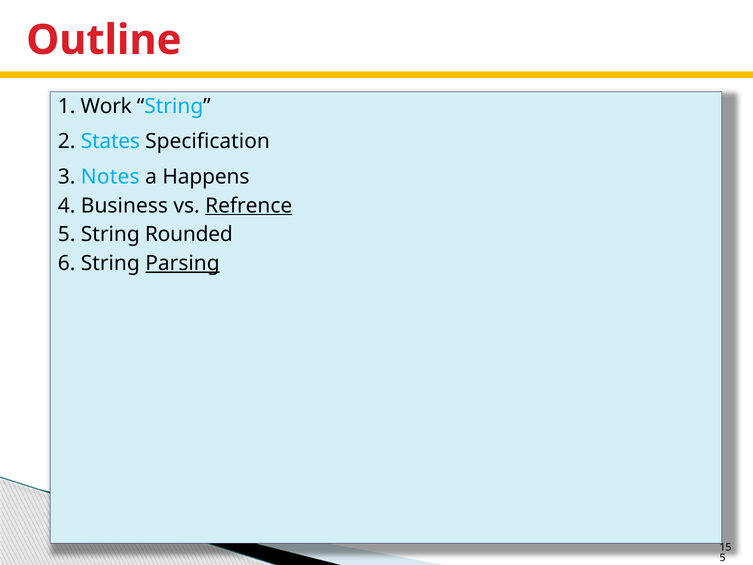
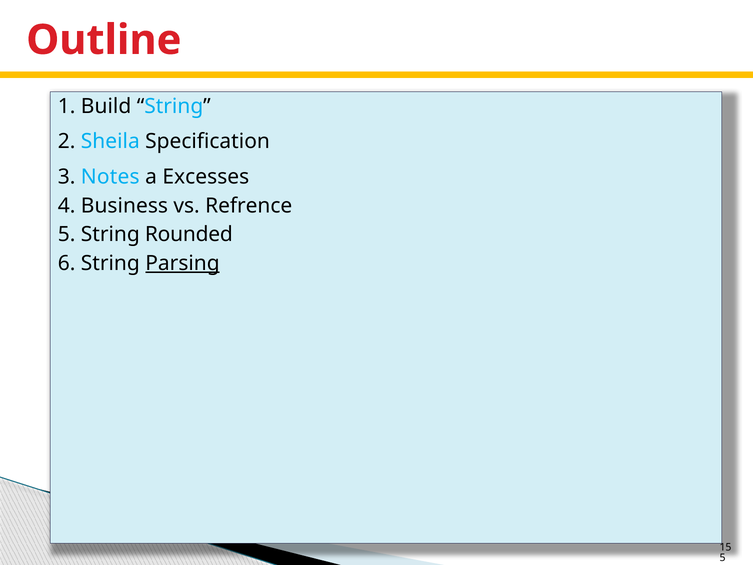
Work: Work -> Build (106, 106)
States: States -> Sheila (110, 141)
Happens: Happens -> Excesses (206, 177)
Refrence underline: present -> none (249, 206)
